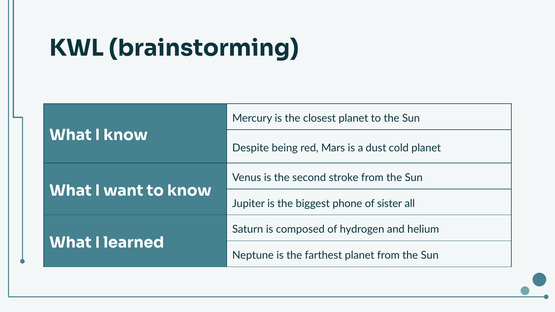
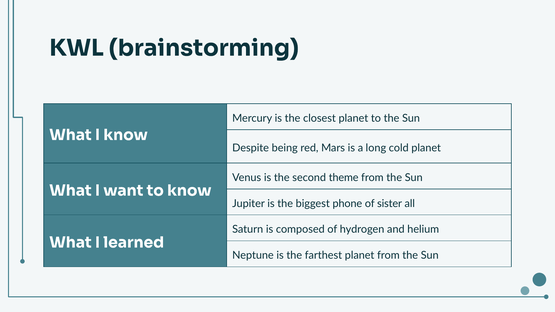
dust: dust -> long (376, 148)
stroke: stroke -> theme (344, 178)
